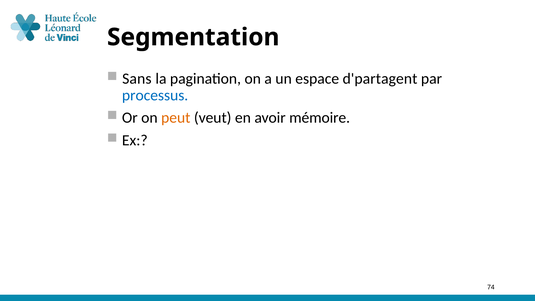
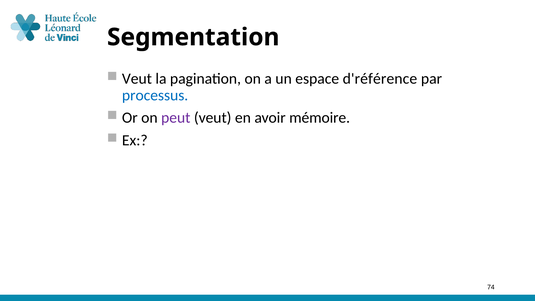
Sans: Sans -> Veut (137, 79)
d'partagent: d'partagent -> d'référence (380, 79)
peut colour: orange -> purple (176, 118)
